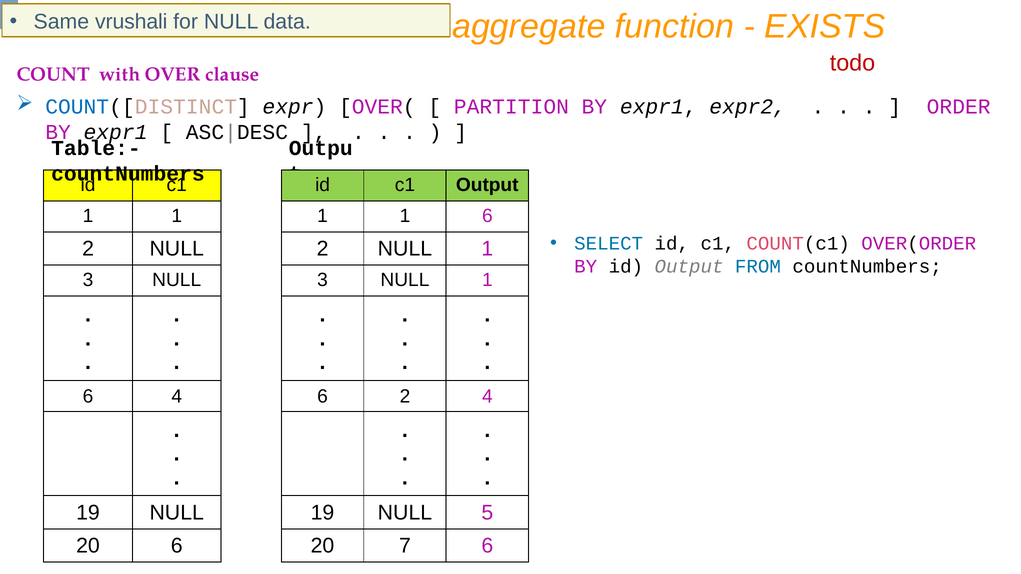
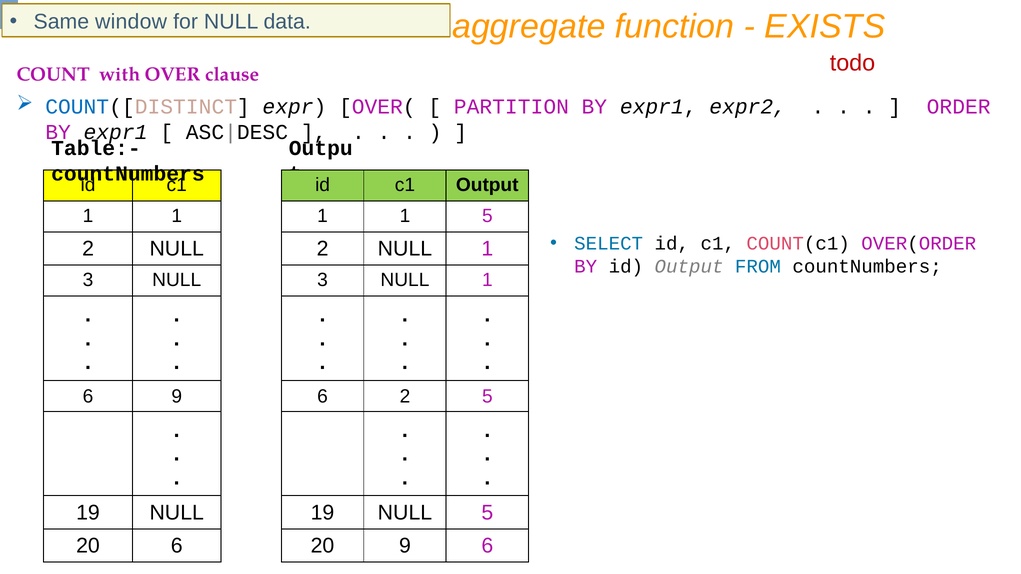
vrushali: vrushali -> window (131, 22)
1 6: 6 -> 5 (487, 216)
6 4: 4 -> 9 (177, 396)
2 4: 4 -> 5 (487, 396)
20 7: 7 -> 9 (405, 546)
